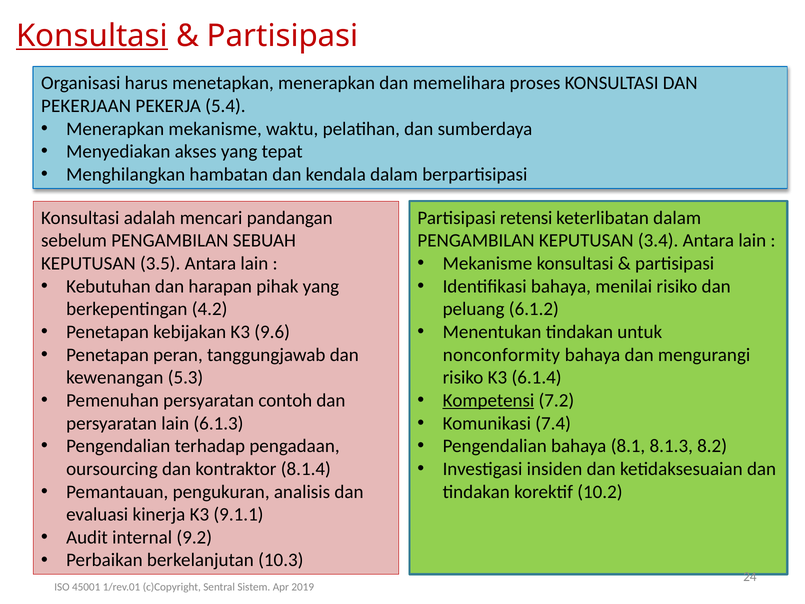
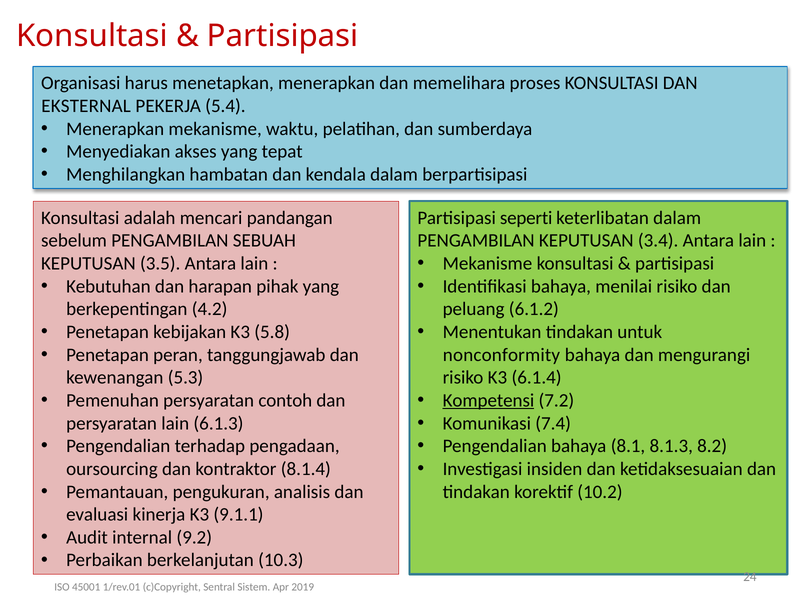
Konsultasi underline: present -> none (92, 36)
PEKERJAAN: PEKERJAAN -> EKSTERNAL (86, 106)
retensi: retensi -> seperti (526, 218)
9.6: 9.6 -> 5.8 (272, 332)
